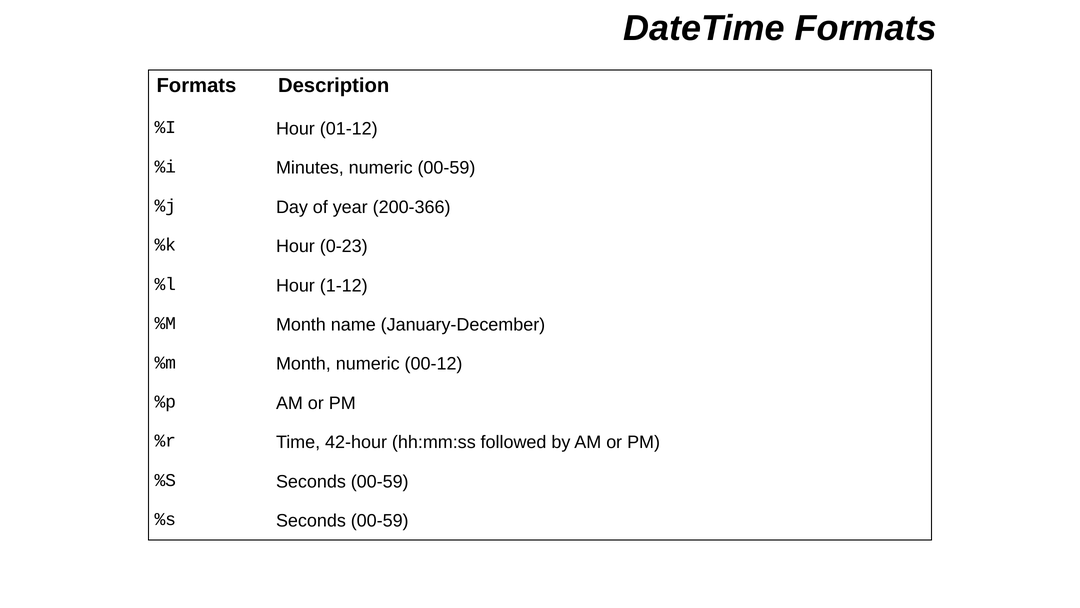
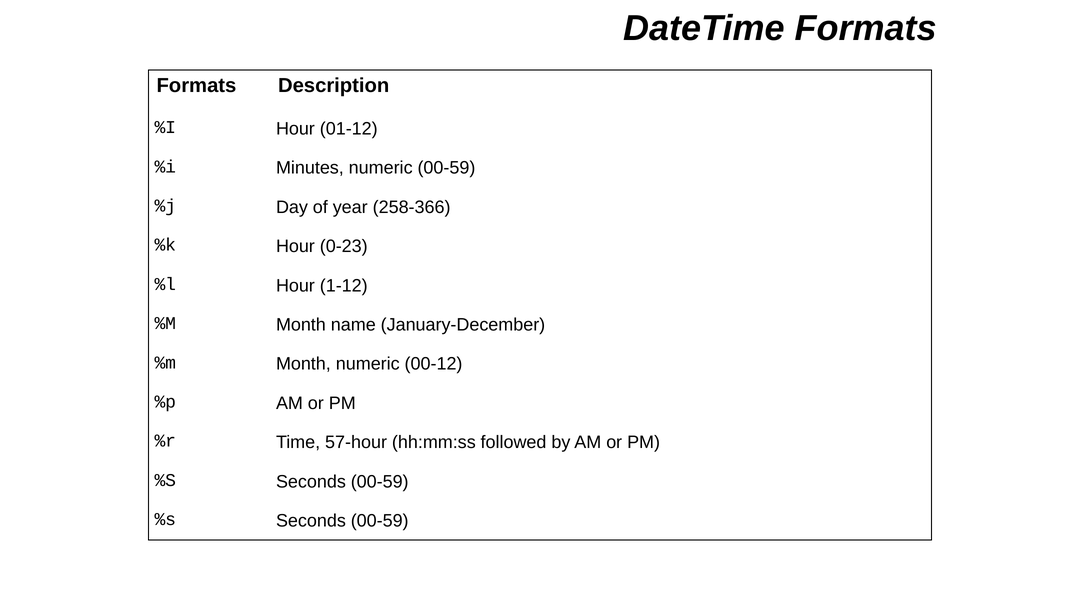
200-366: 200-366 -> 258-366 (412, 207)
42-hour: 42-hour -> 57-hour (356, 442)
